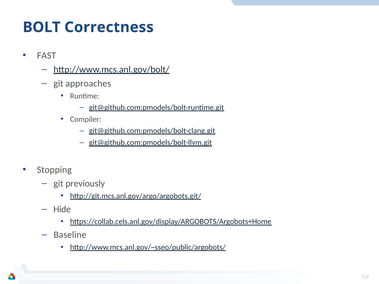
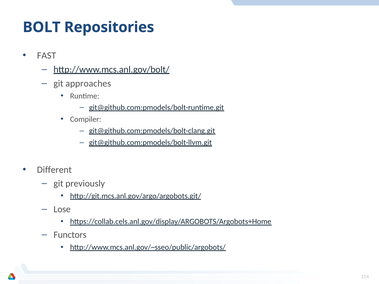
Correctness: Correctness -> Repositories (109, 27)
Stopping: Stopping -> Different (54, 170)
Hide: Hide -> Lose (62, 209)
Baseline: Baseline -> Functors (70, 235)
